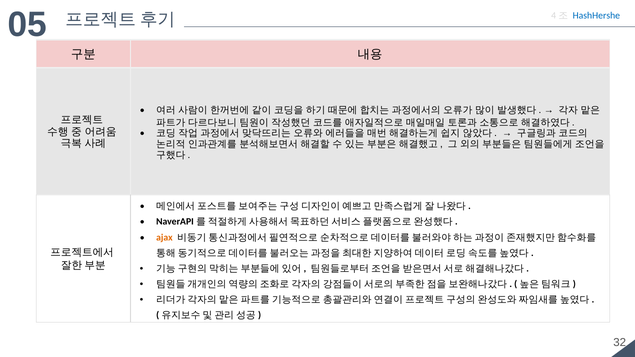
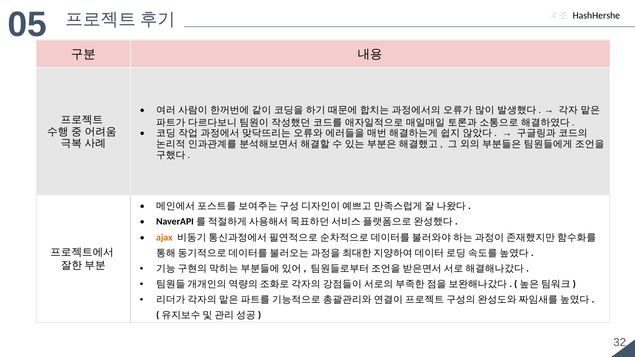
HashHershe colour: blue -> black (596, 16)
